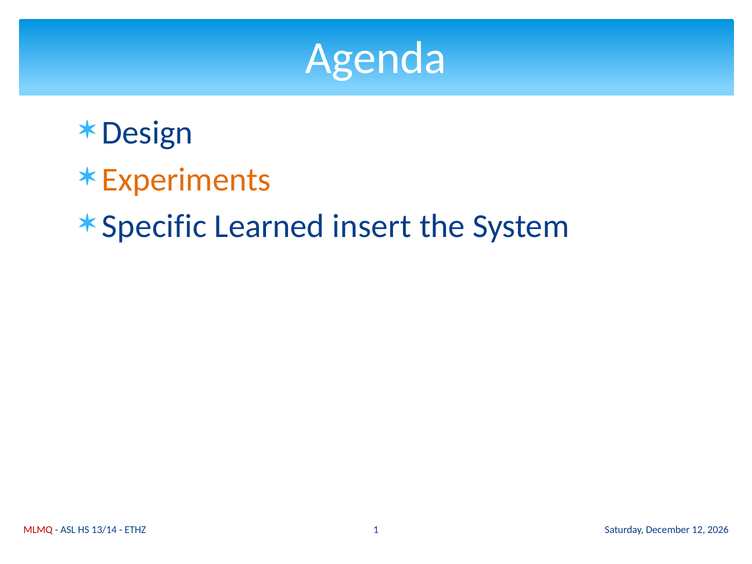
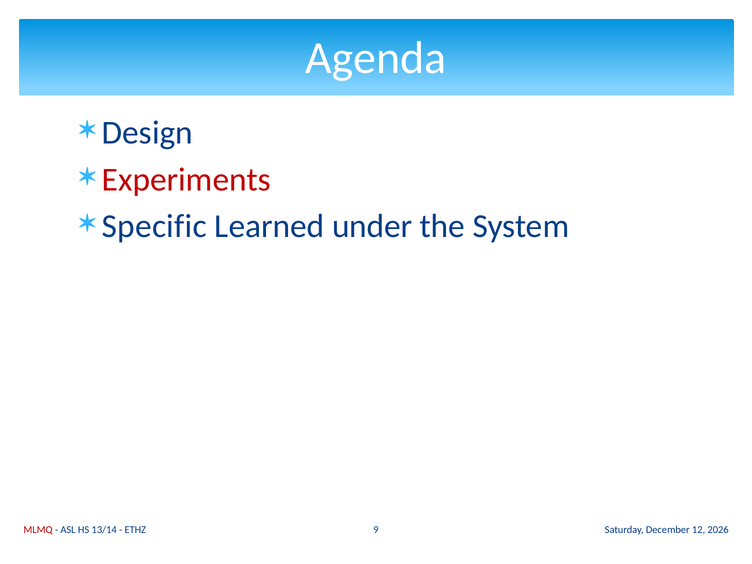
Experiments colour: orange -> red (186, 179)
insert: insert -> under (372, 226)
1: 1 -> 9 (376, 530)
